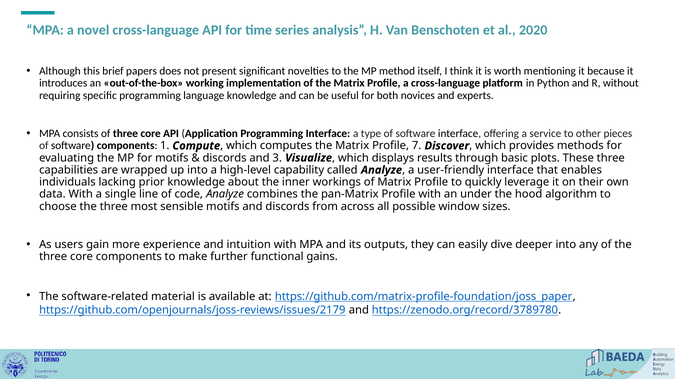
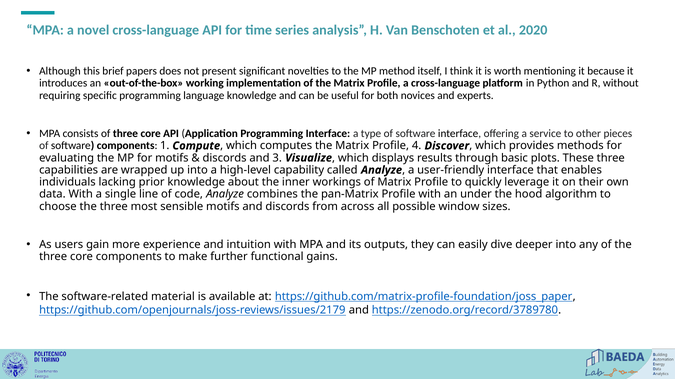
7: 7 -> 4 (417, 146)
